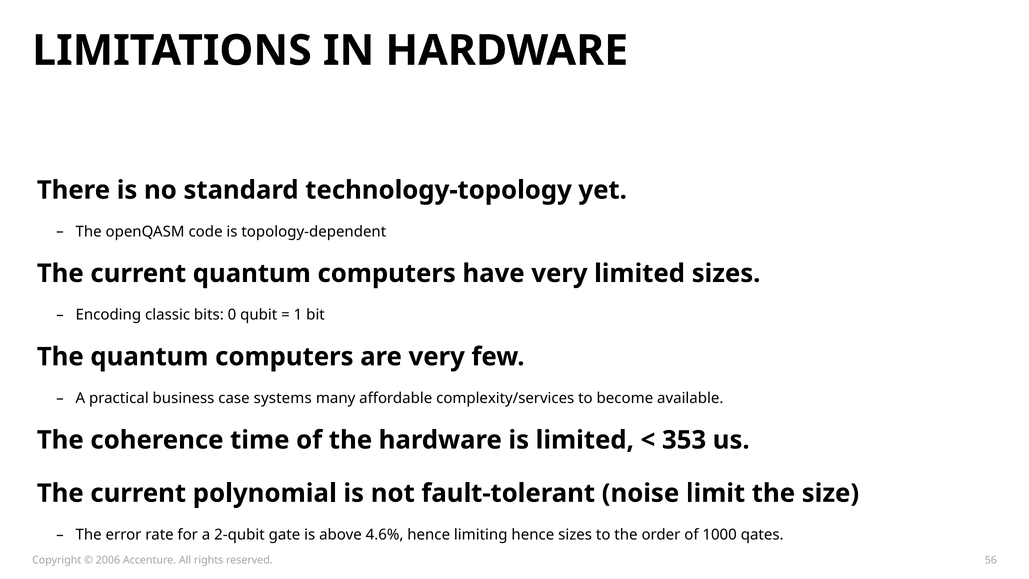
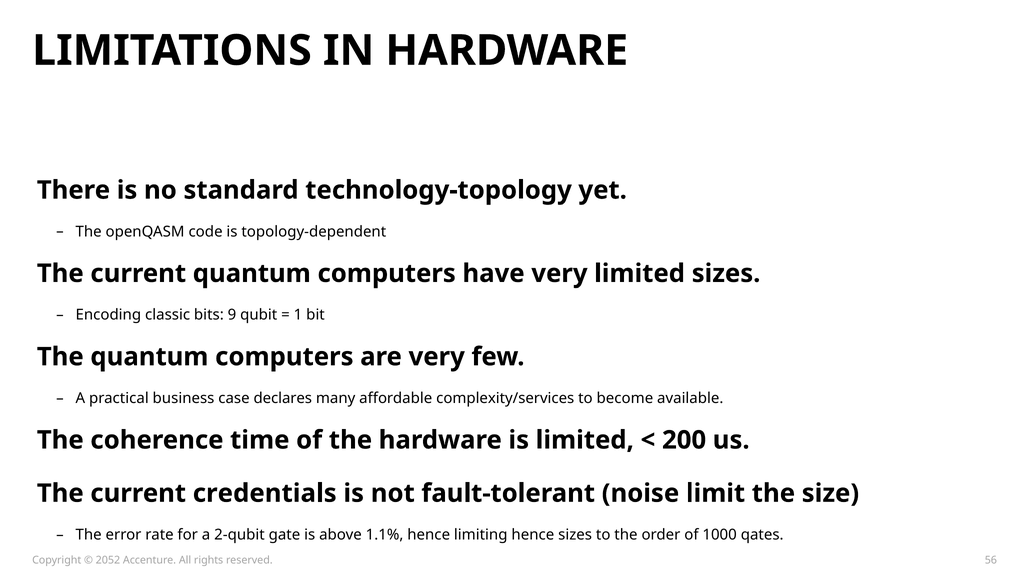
0: 0 -> 9 (232, 315)
systems: systems -> declares (283, 398)
353: 353 -> 200 (684, 440)
polynomial: polynomial -> credentials (265, 493)
4.6%: 4.6% -> 1.1% (385, 535)
2006: 2006 -> 2052 (108, 560)
